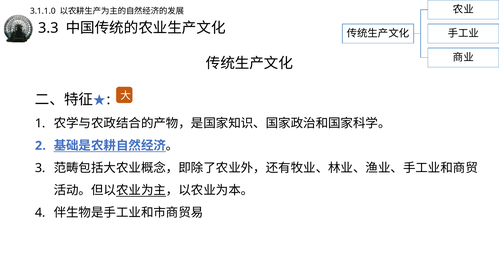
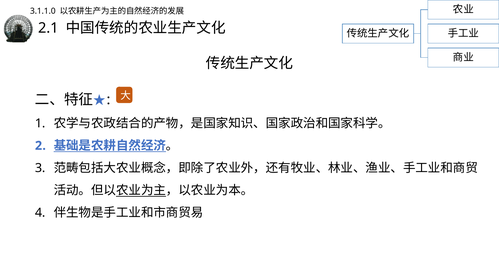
3.3: 3.3 -> 2.1 (48, 28)
